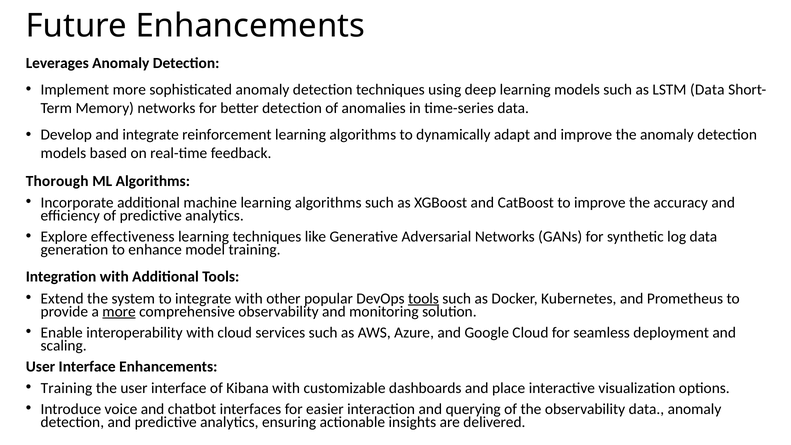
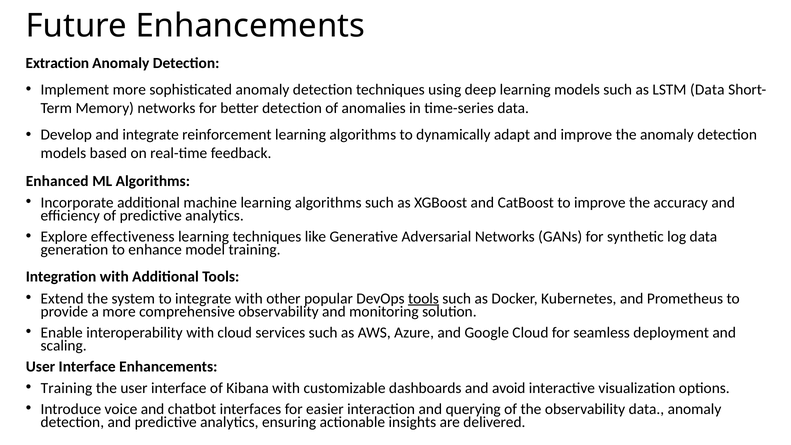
Leverages: Leverages -> Extraction (57, 63)
Thorough: Thorough -> Enhanced (57, 181)
more underline: present -> none (119, 311)
place: place -> avoid (509, 388)
